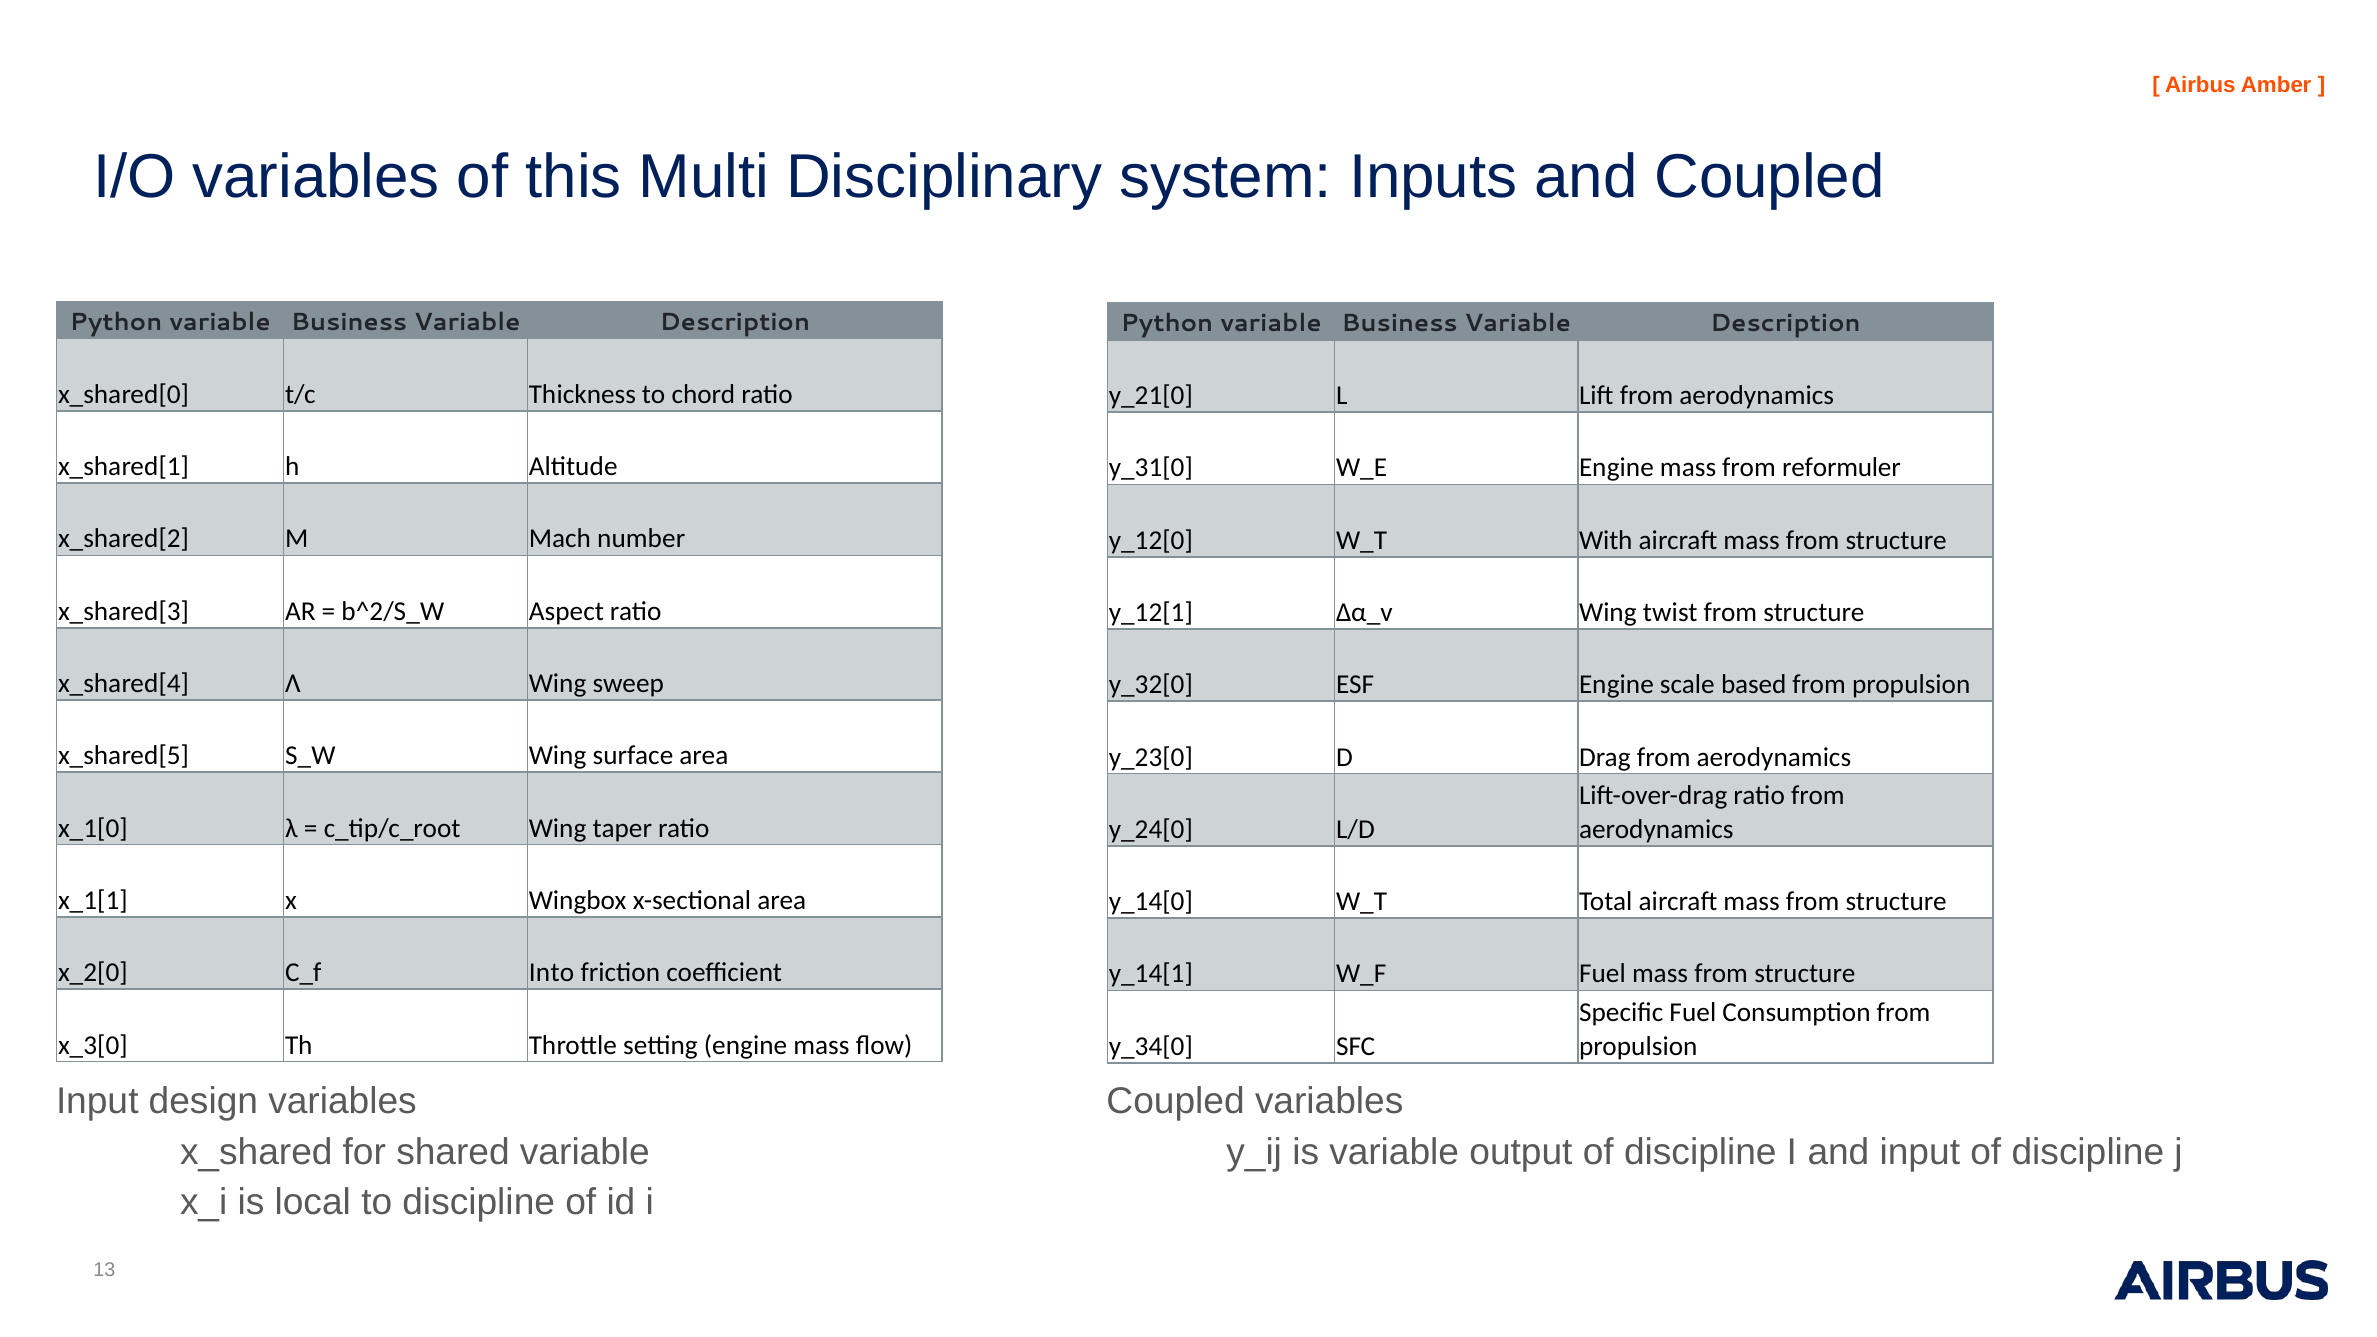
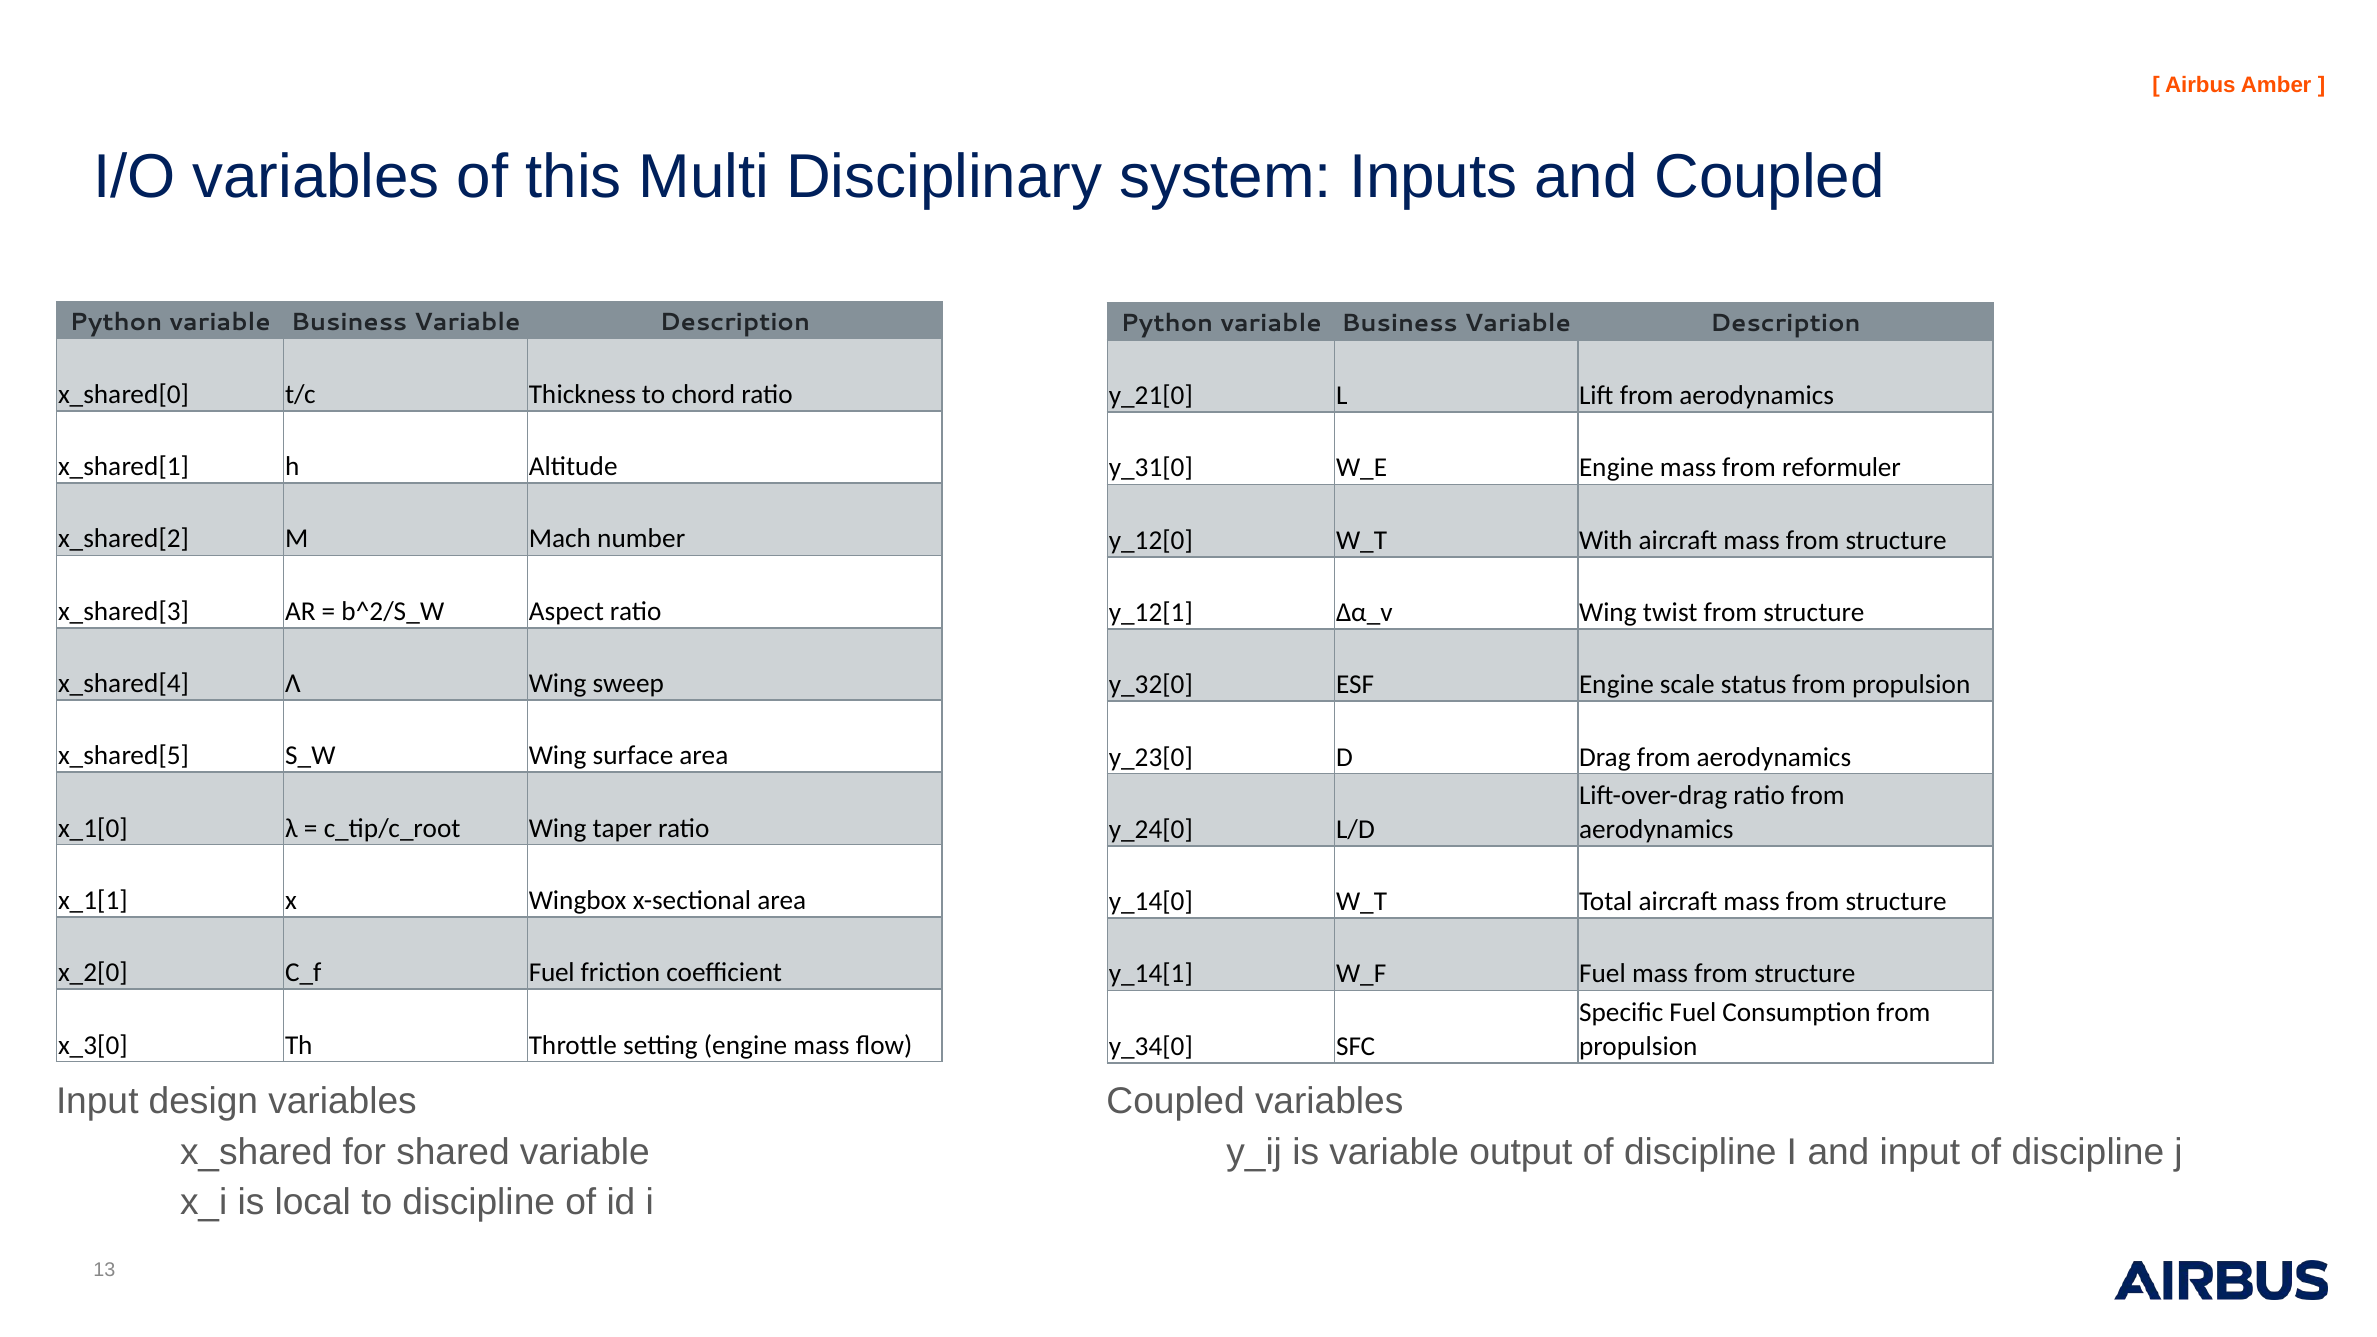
based: based -> status (1754, 685)
Into: Into -> Fuel (552, 973)
